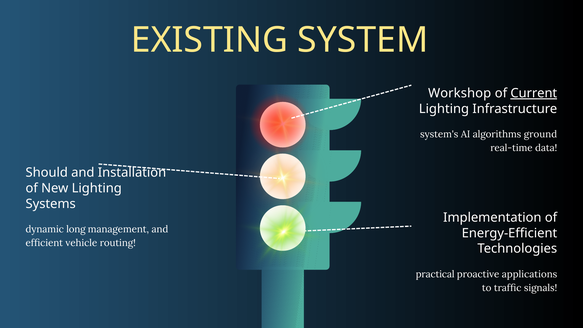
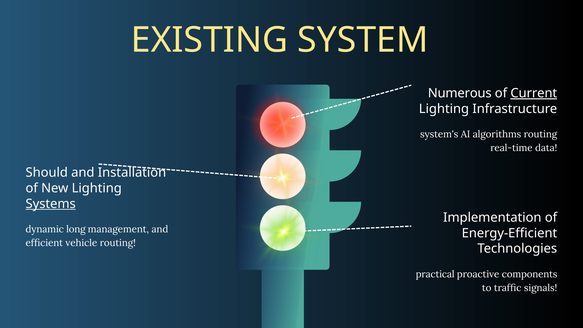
Workshop: Workshop -> Numerous (460, 93)
algorithms ground: ground -> routing (540, 134)
Systems underline: none -> present (51, 204)
applications: applications -> components (530, 274)
